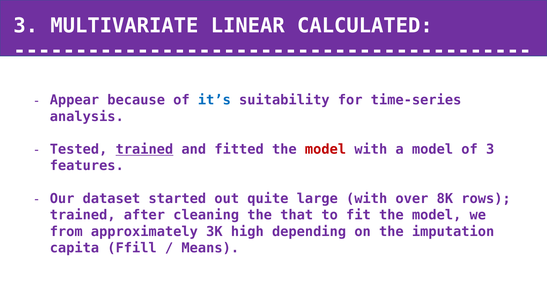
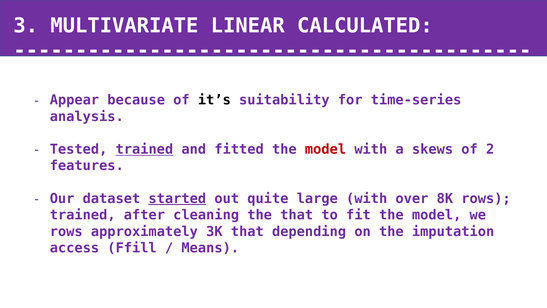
it’s colour: blue -> black (214, 100)
a model: model -> skews (433, 149)
of 3: 3 -> 2 (490, 149)
started underline: none -> present (177, 198)
from: from -> rows (66, 231)
3K high: high -> that (247, 231)
capita: capita -> access (74, 248)
